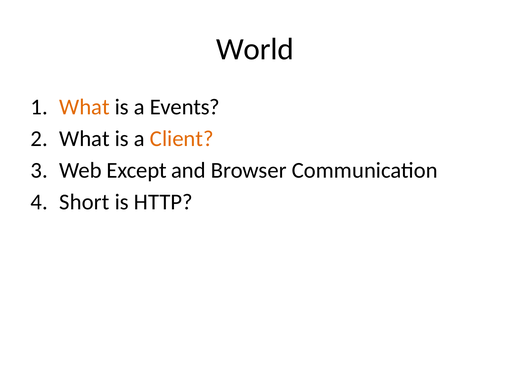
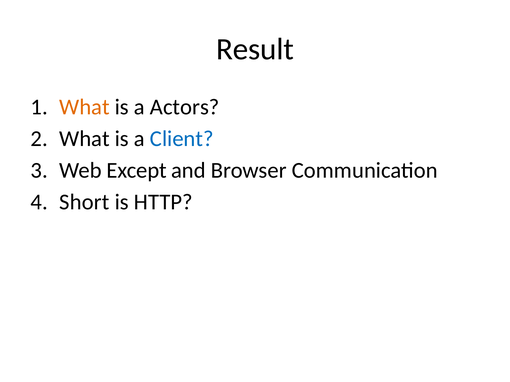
World: World -> Result (255, 49)
Events: Events -> Actors (185, 107)
Client colour: orange -> blue (182, 139)
